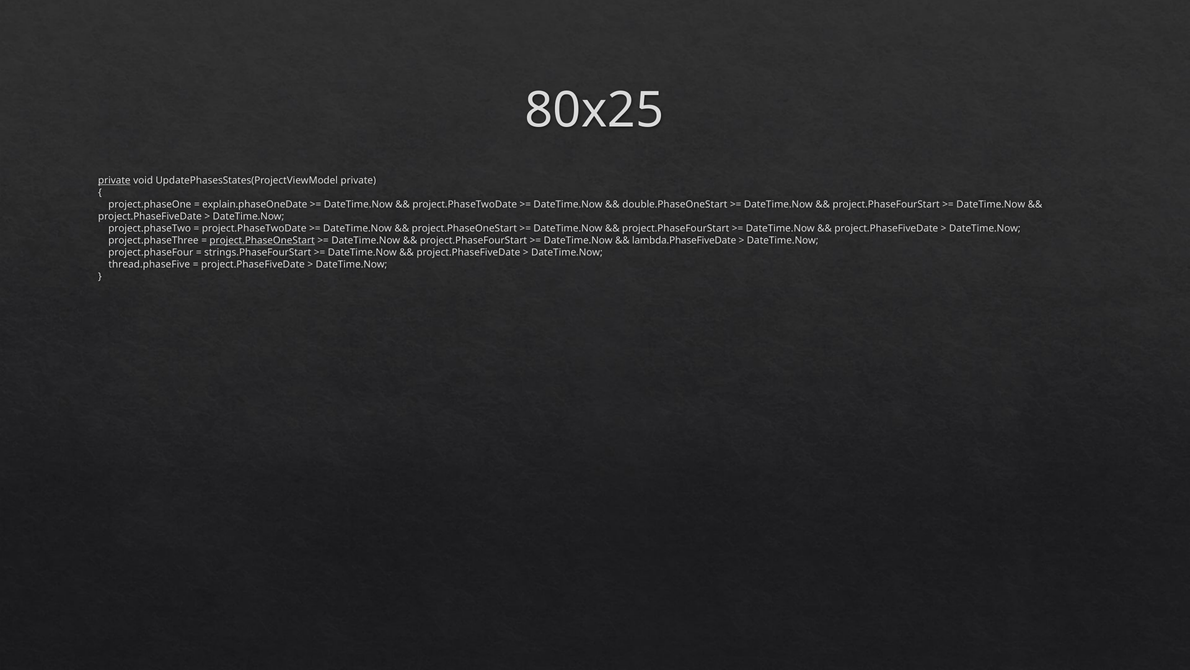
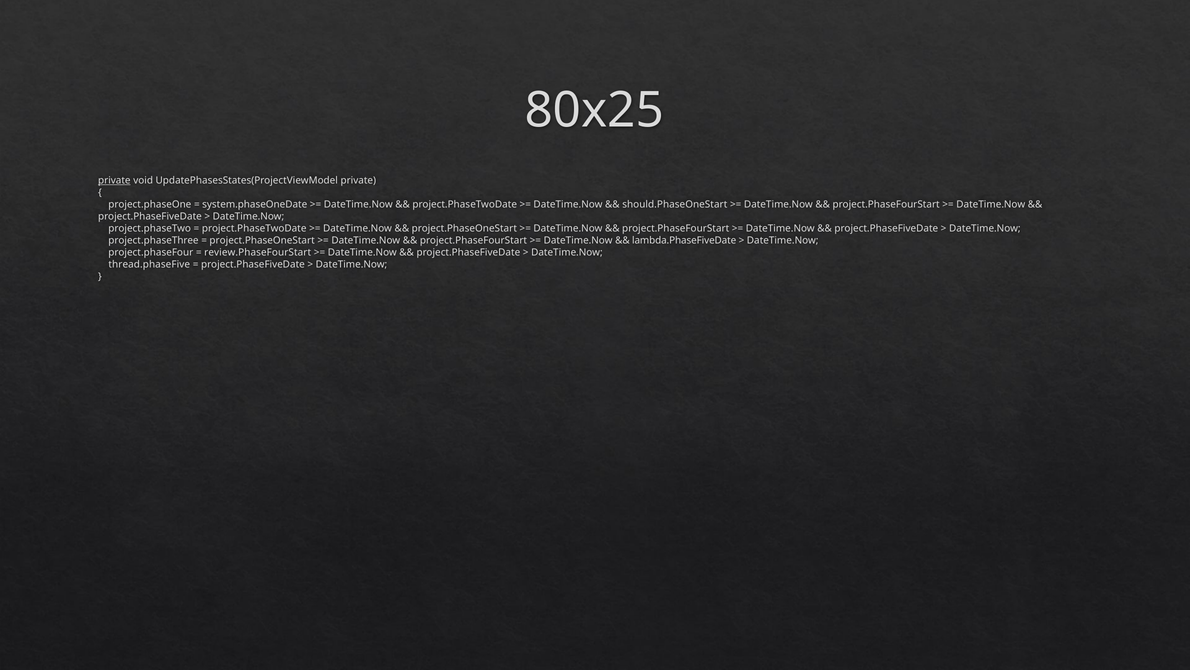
explain.phaseOneDate: explain.phaseOneDate -> system.phaseOneDate (255, 204)
double.PhaseOneStart: double.PhaseOneStart -> should.PhaseOneStart (675, 204)
project.PhaseOneStart underline: present -> none (262, 240)
strings.PhaseFourStart: strings.PhaseFourStart -> review.PhaseFourStart (258, 252)
